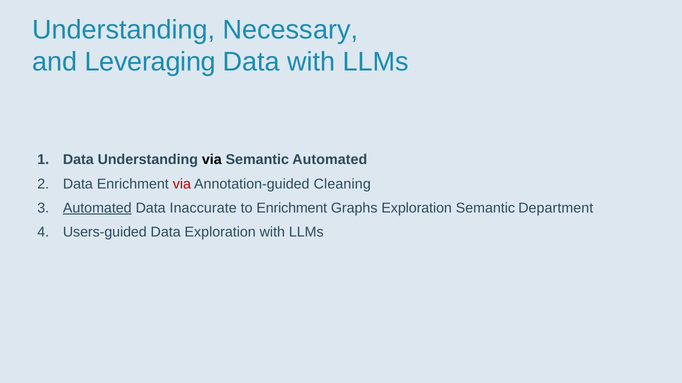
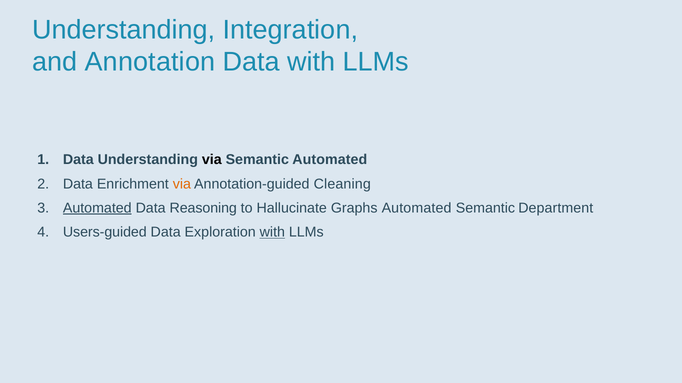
Necessary: Necessary -> Integration (290, 30)
Leveraging: Leveraging -> Annotation (150, 62)
via colour: red -> orange (182, 184)
Inaccurate: Inaccurate -> Reasoning (203, 208)
to Enrichment: Enrichment -> Hallucinate (292, 208)
Graphs Exploration: Exploration -> Automated (417, 208)
with underline: none -> present (272, 233)
